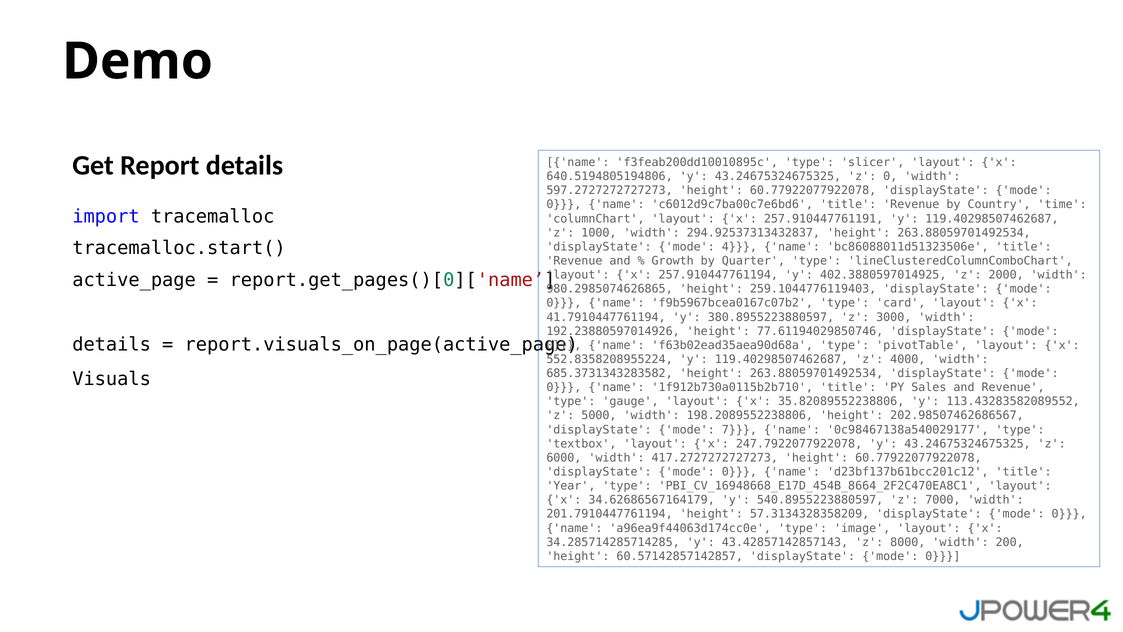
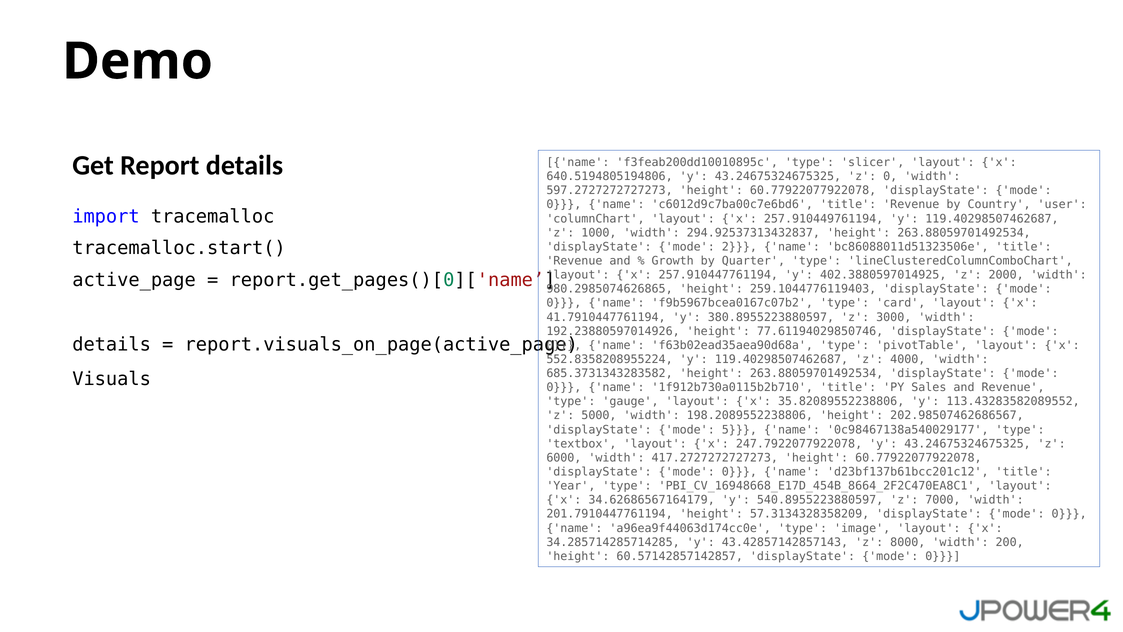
time: time -> user (1062, 205)
257.910447761191: 257.910447761191 -> 257.910449761194 (824, 219)
4: 4 -> 2 (739, 247)
7: 7 -> 5 (739, 429)
